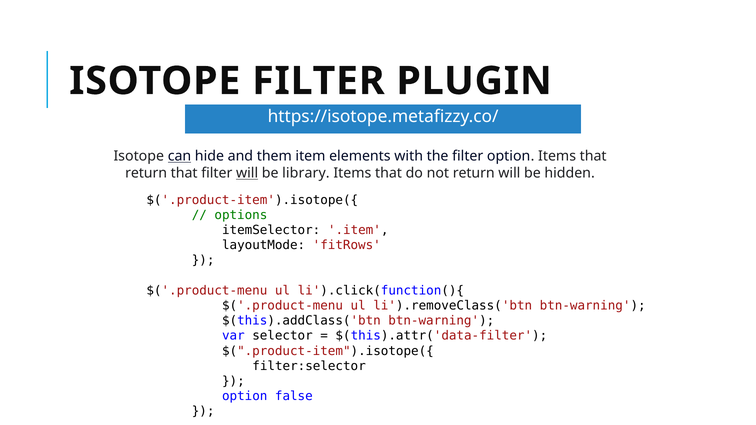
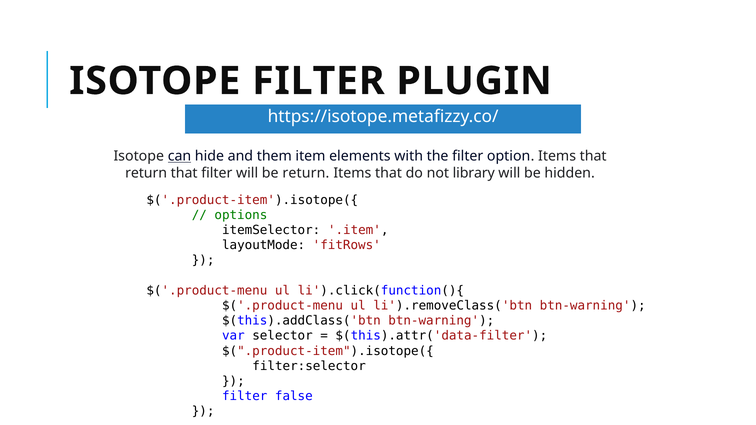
will underline: present -> none (247, 173)
be library: library -> return (306, 173)
not return: return -> library (474, 173)
option: option -> filter (245, 396)
